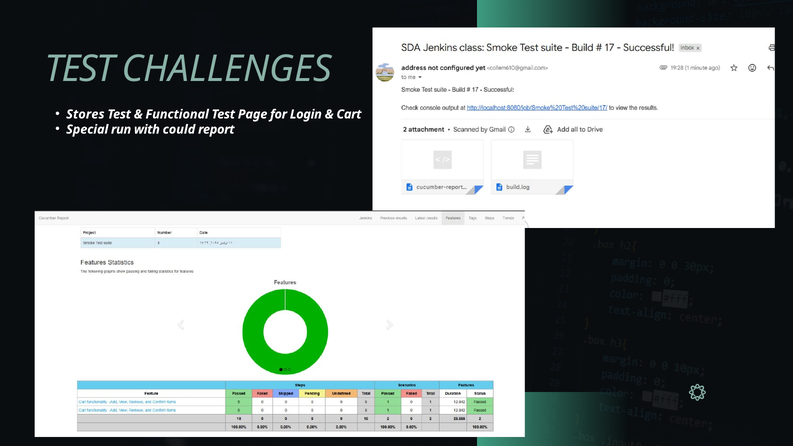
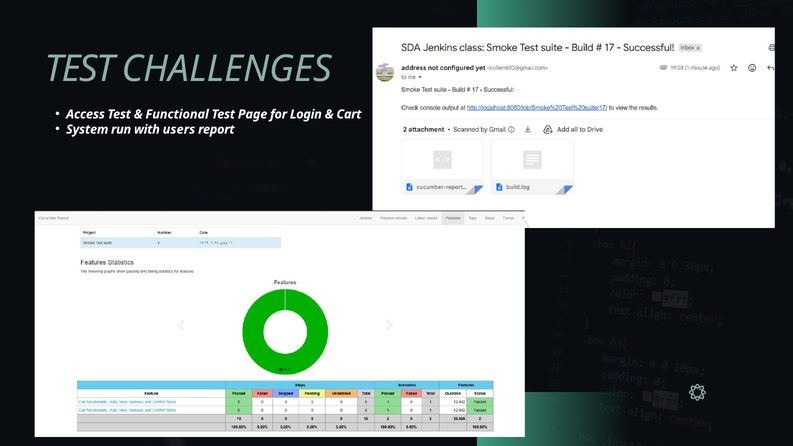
Stores: Stores -> Access (85, 114)
Special: Special -> System (87, 129)
could: could -> users (179, 129)
